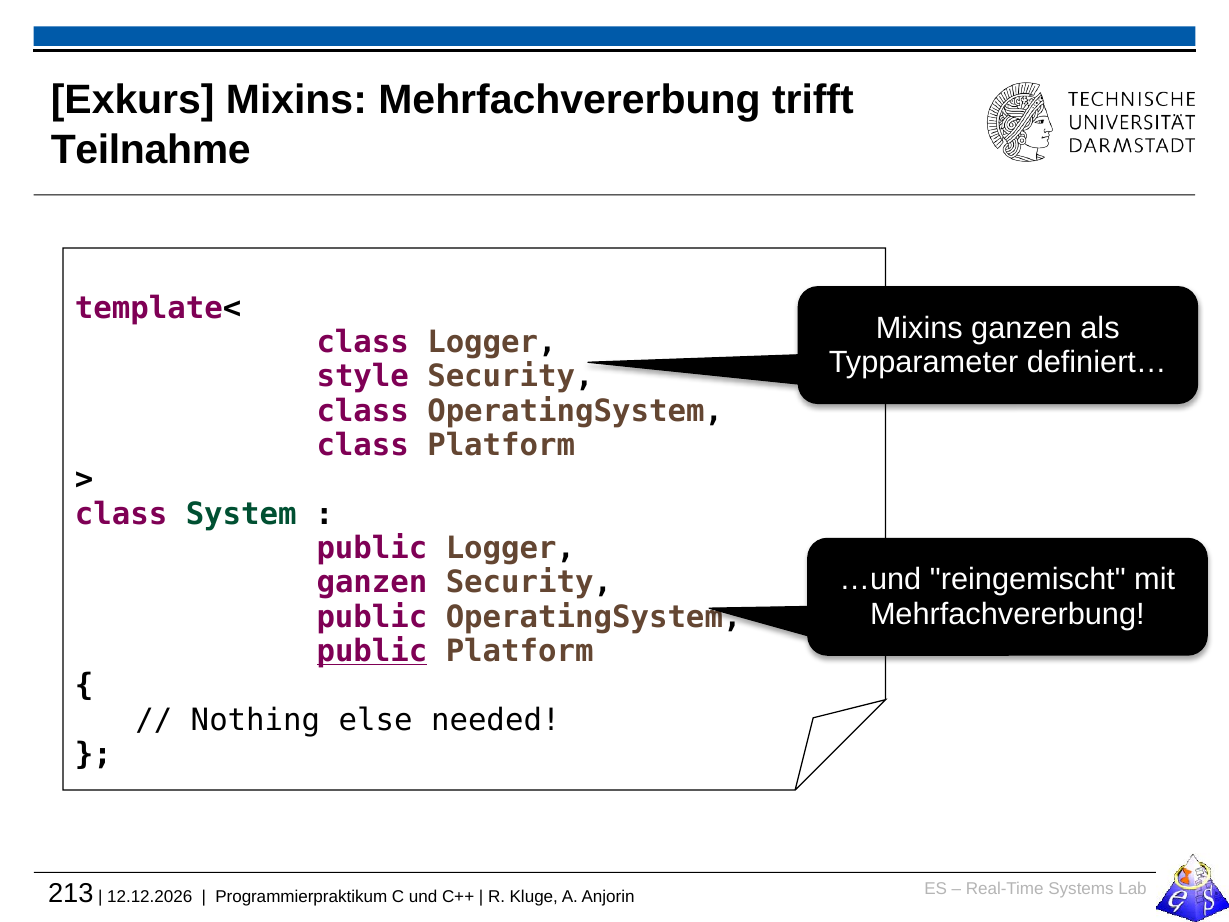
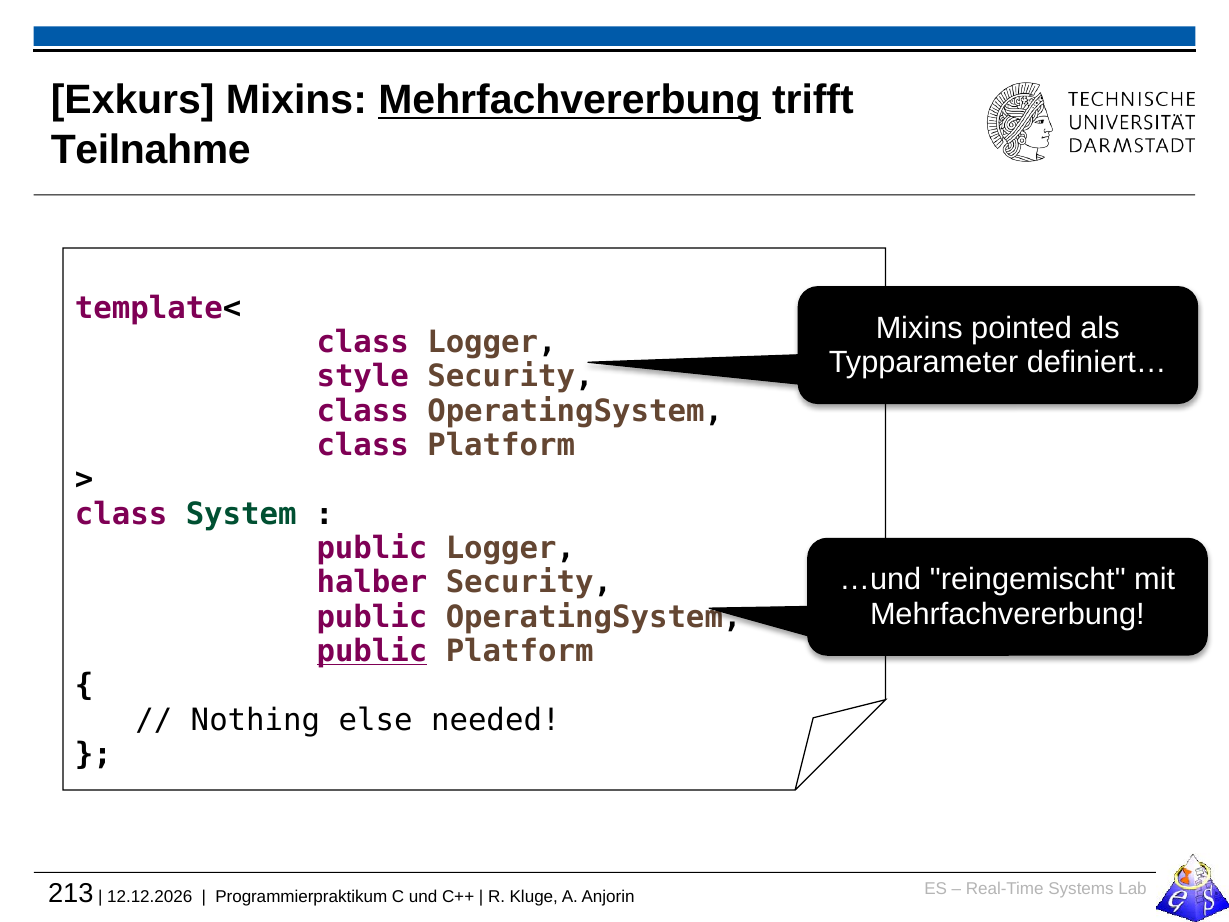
Mehrfachvererbung underline: none -> present (569, 100)
Mixins ganzen: ganzen -> pointed (1022, 328)
ganzen: ganzen -> halber (372, 583)
